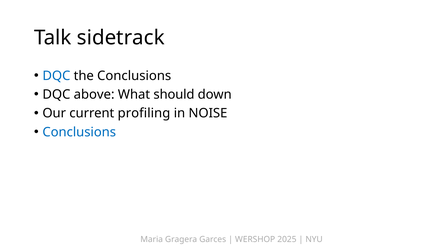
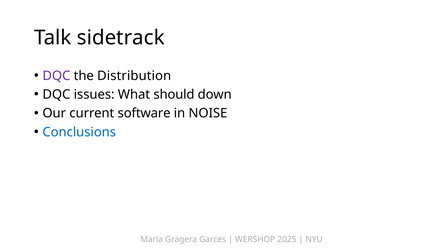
DQC colour: blue -> purple (56, 76)
the Conclusions: Conclusions -> Distribution (134, 76)
above: above -> issues (94, 94)
profiling: profiling -> software (144, 113)
